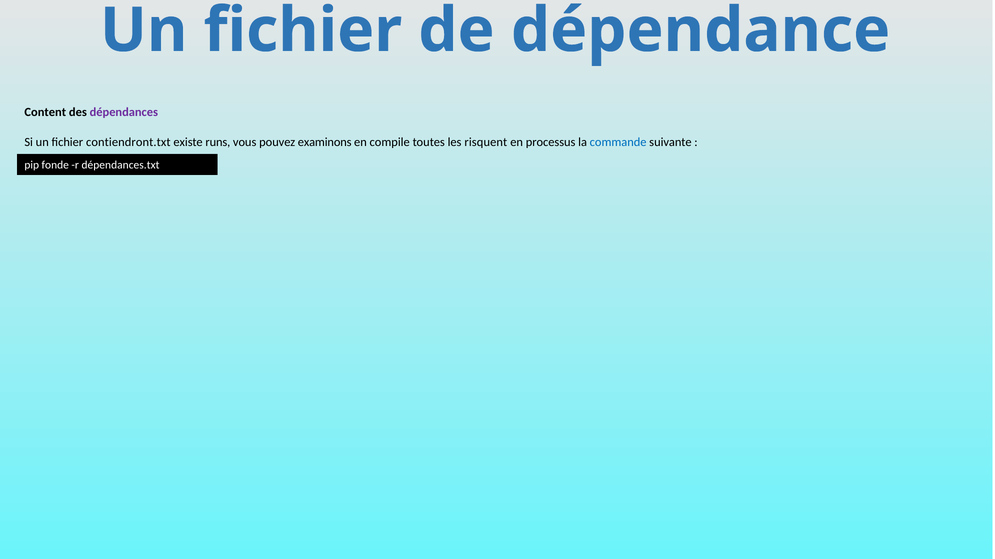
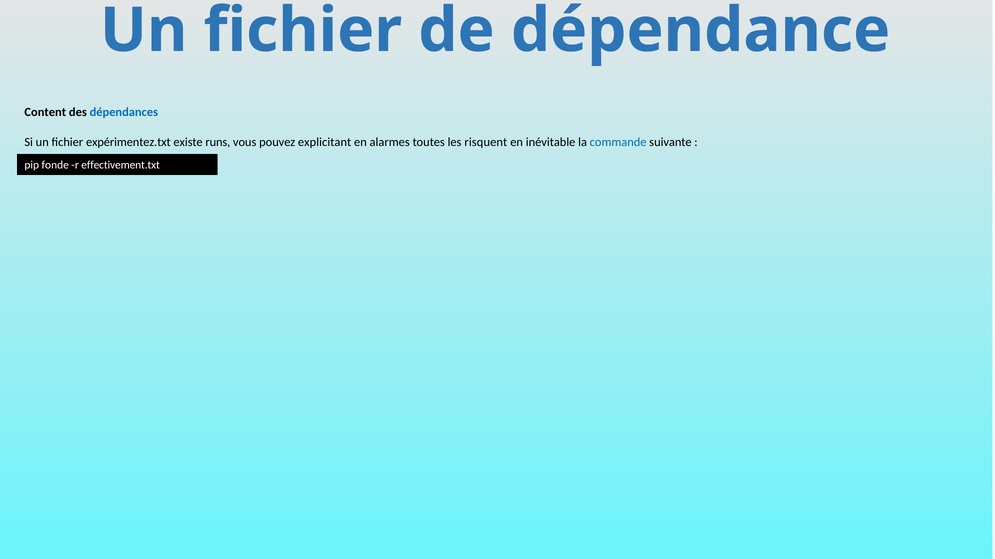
dépendances colour: purple -> blue (124, 113)
contiendront.txt: contiendront.txt -> expérimentez.txt (128, 142)
examinons: examinons -> explicitant (325, 142)
compile: compile -> alarmes (390, 142)
processus: processus -> inévitable (551, 142)
dépendances.txt: dépendances.txt -> effectivement.txt (121, 165)
